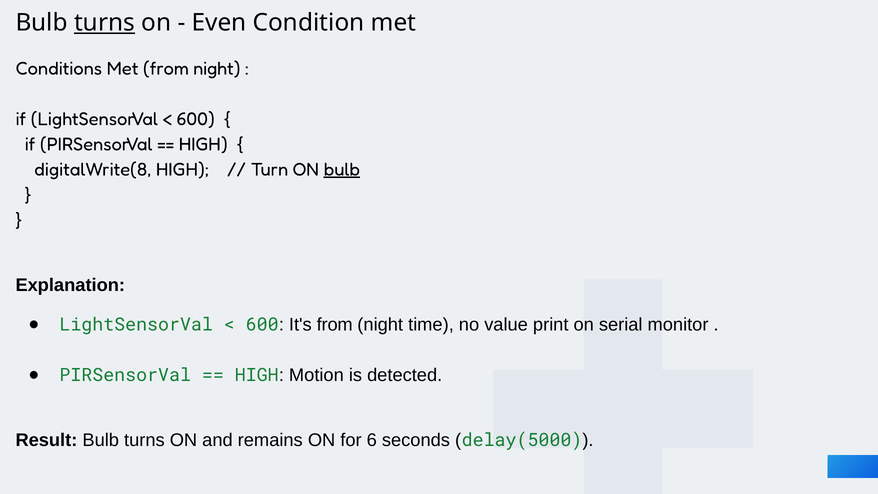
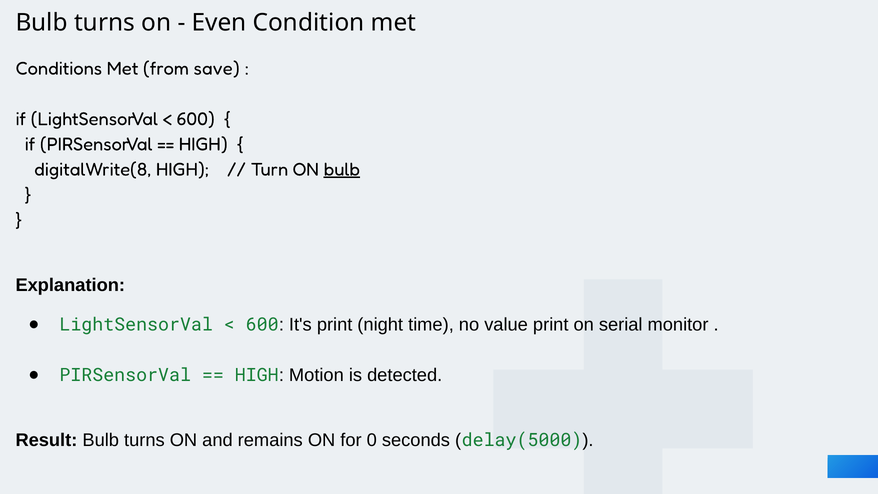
turns underline: present -> none (104, 23)
Met from night: night -> save (217, 68)
It's from: from -> print (335, 325)
6: 6 -> 0 (372, 440)
